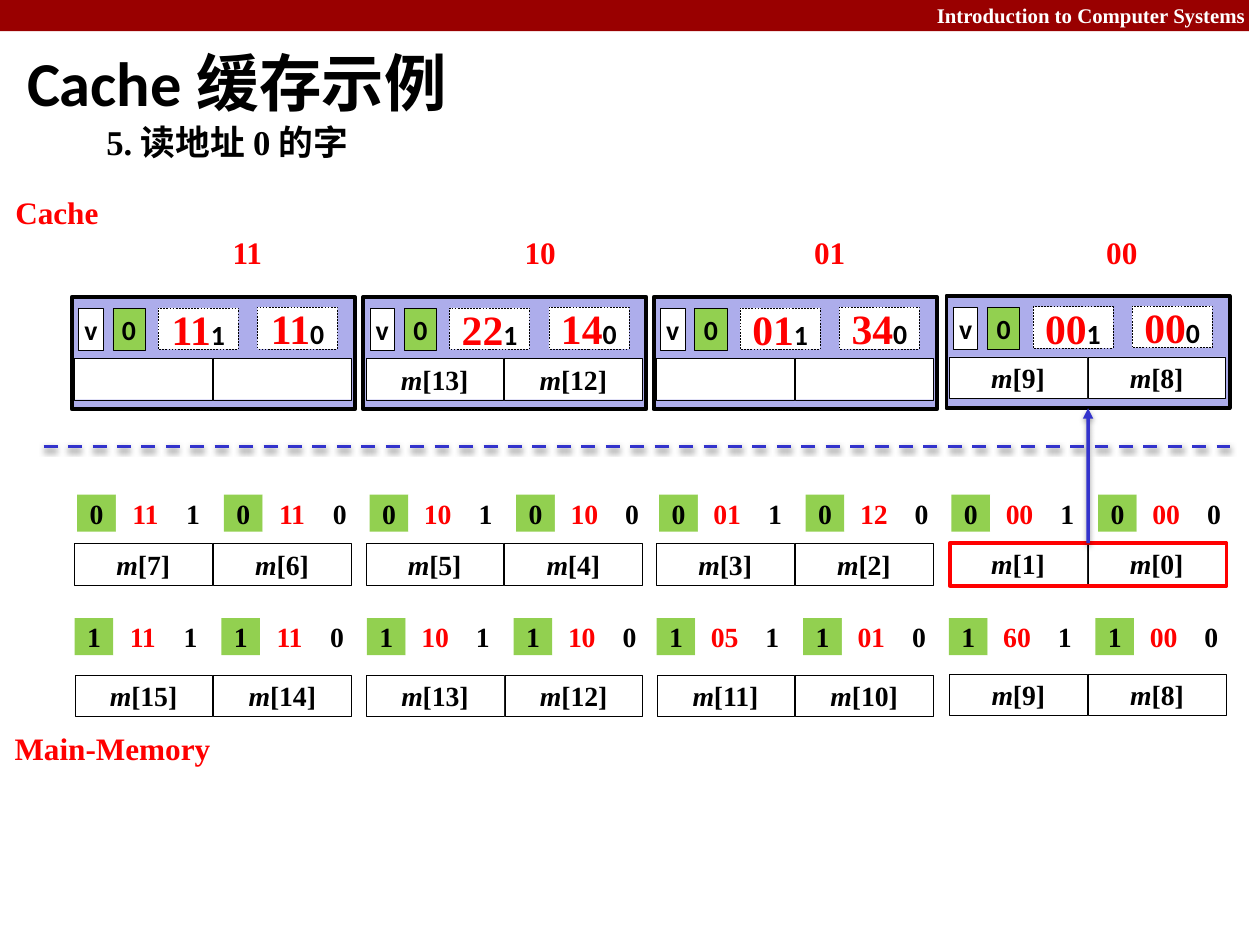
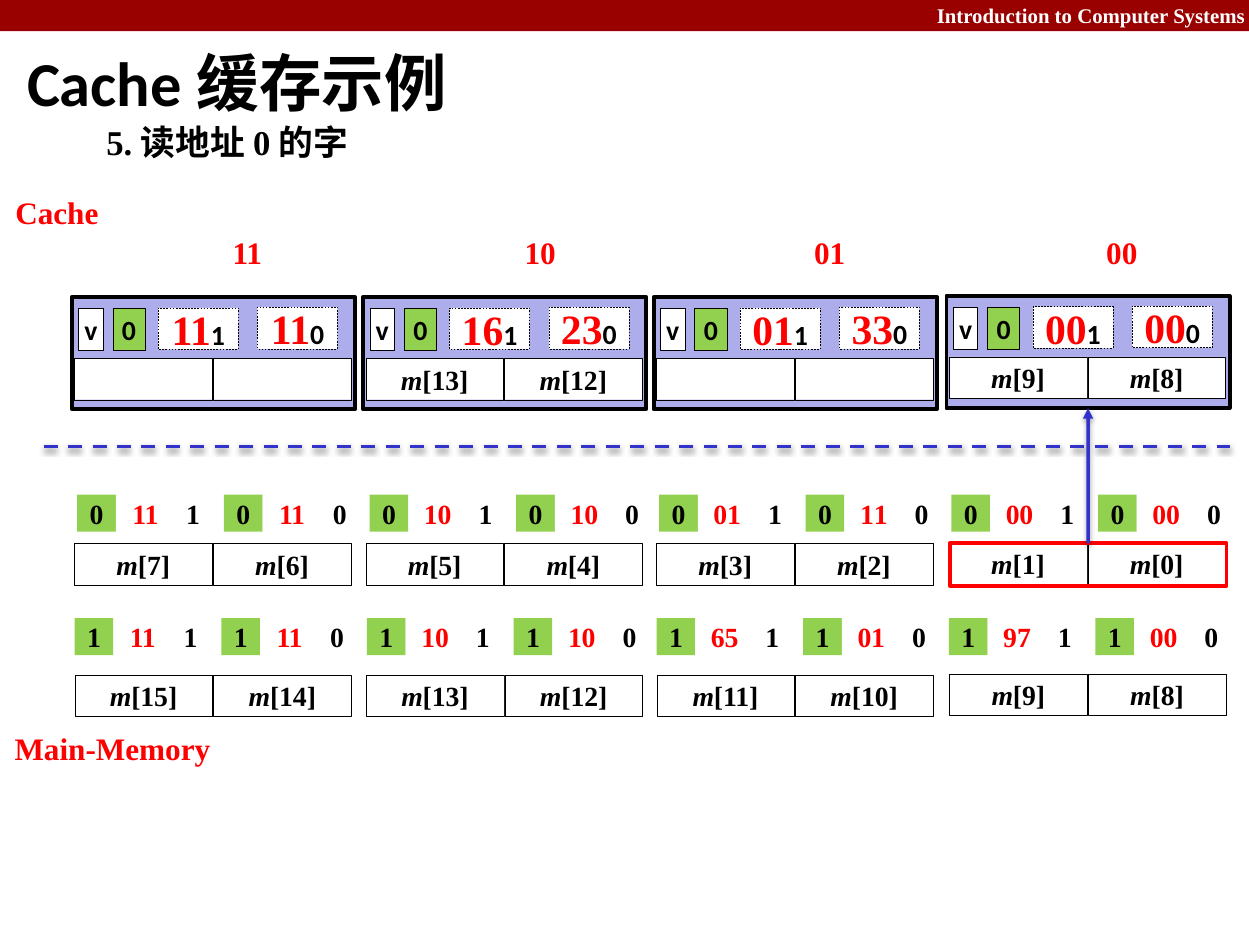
22: 22 -> 16 (483, 331)
14: 14 -> 23 (582, 331)
34: 34 -> 33 (872, 331)
12: 12 -> 11 (874, 515)
05: 05 -> 65 (725, 638)
60: 60 -> 97 (1017, 638)
